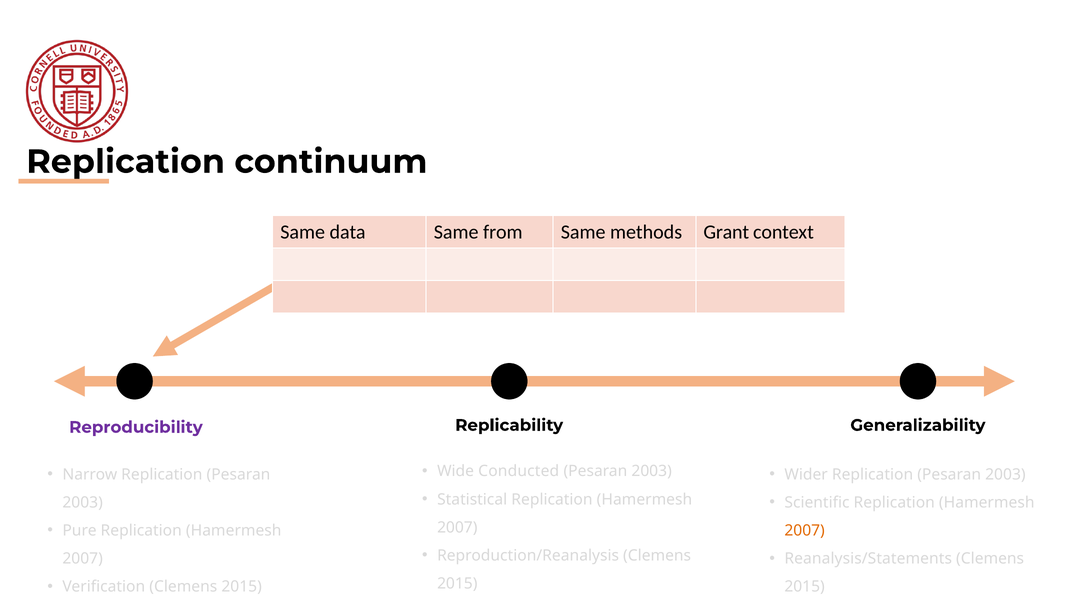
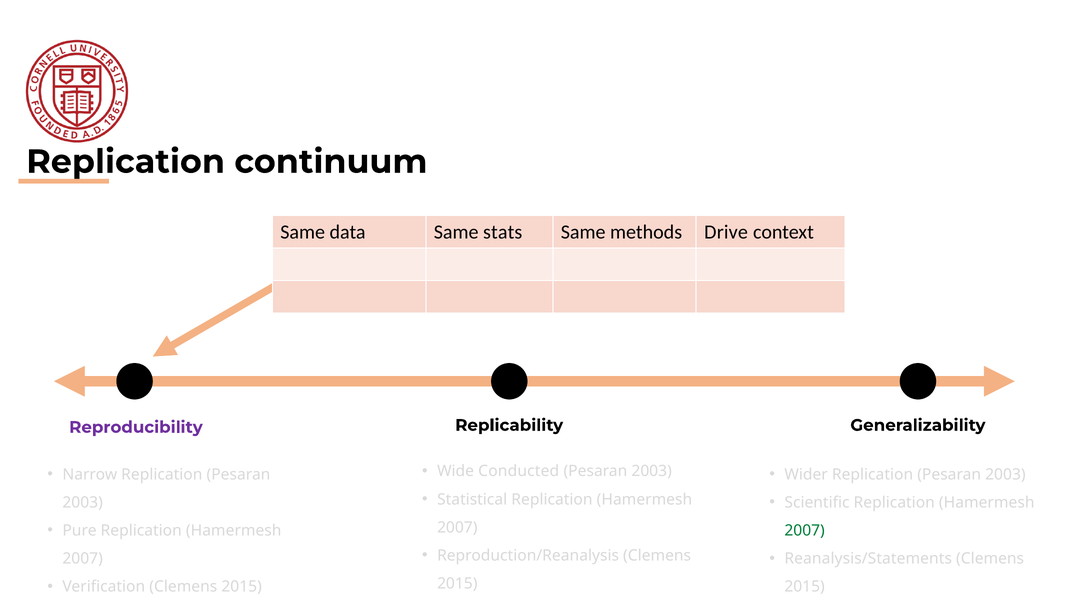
from: from -> stats (503, 232)
Grant: Grant -> Drive (726, 232)
2007 colour: orange -> green (805, 530)
